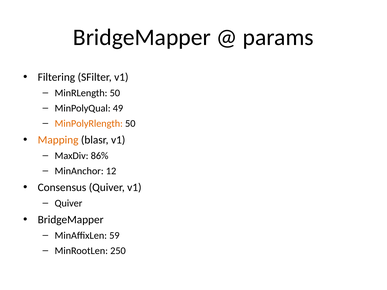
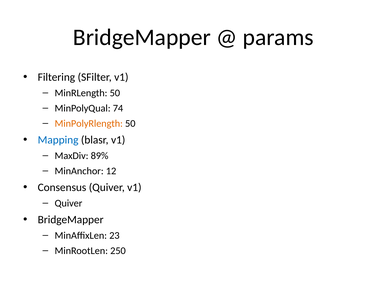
49: 49 -> 74 (118, 108)
Mapping colour: orange -> blue (58, 140)
86%: 86% -> 89% (100, 156)
59: 59 -> 23 (114, 236)
